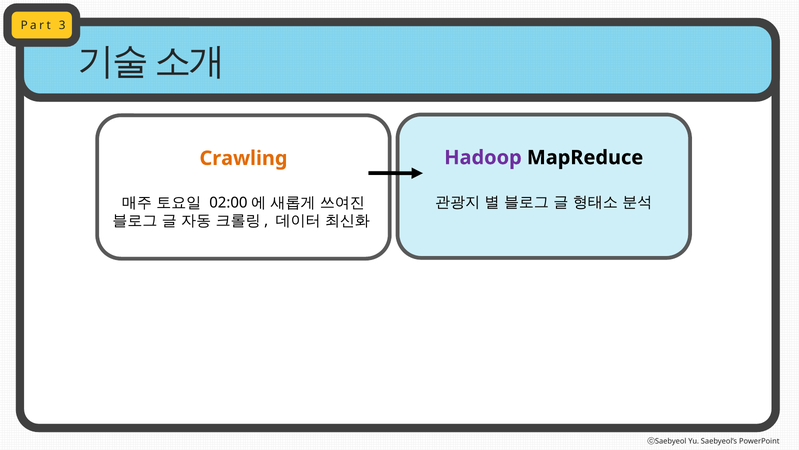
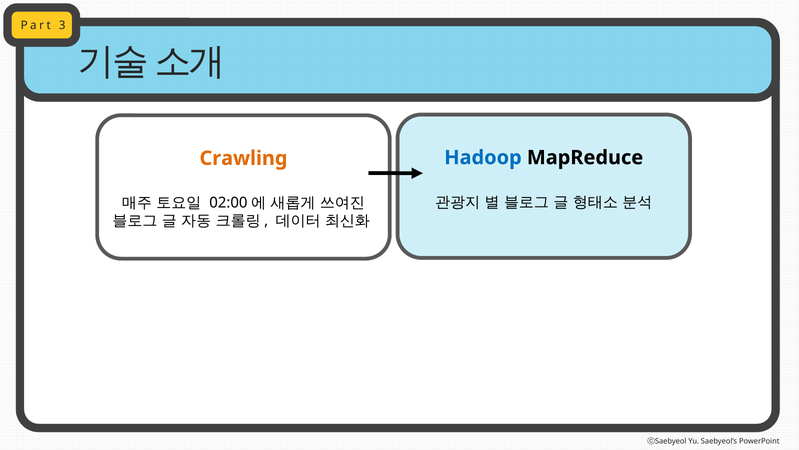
Hadoop colour: purple -> blue (483, 157)
